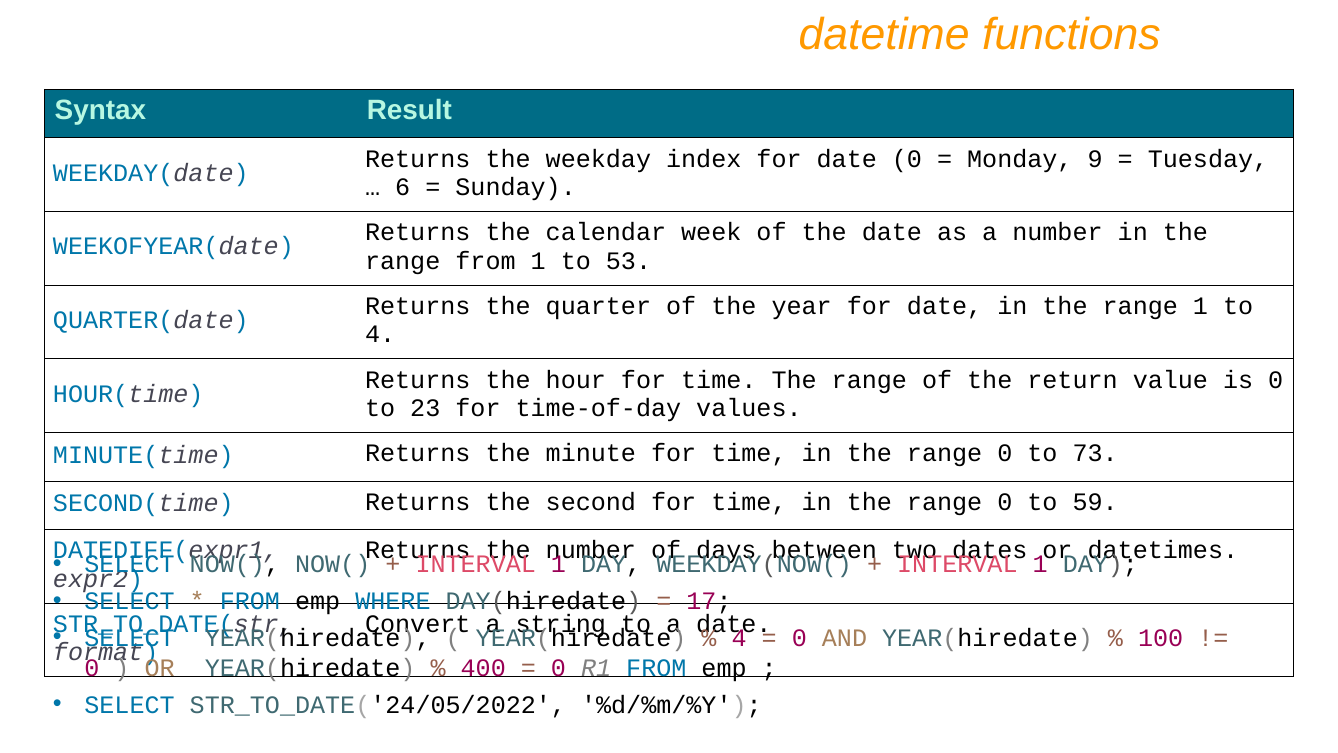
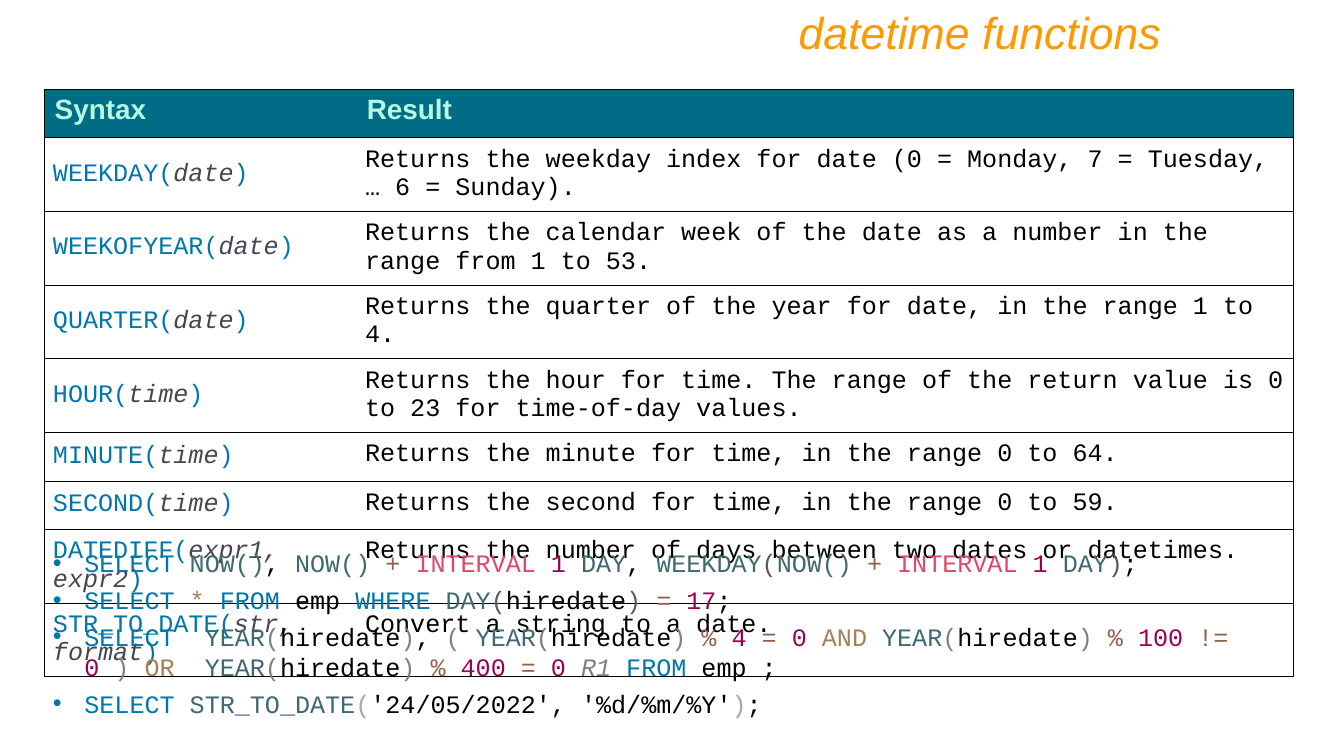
9: 9 -> 7 (1095, 159)
73: 73 -> 64 (1095, 453)
